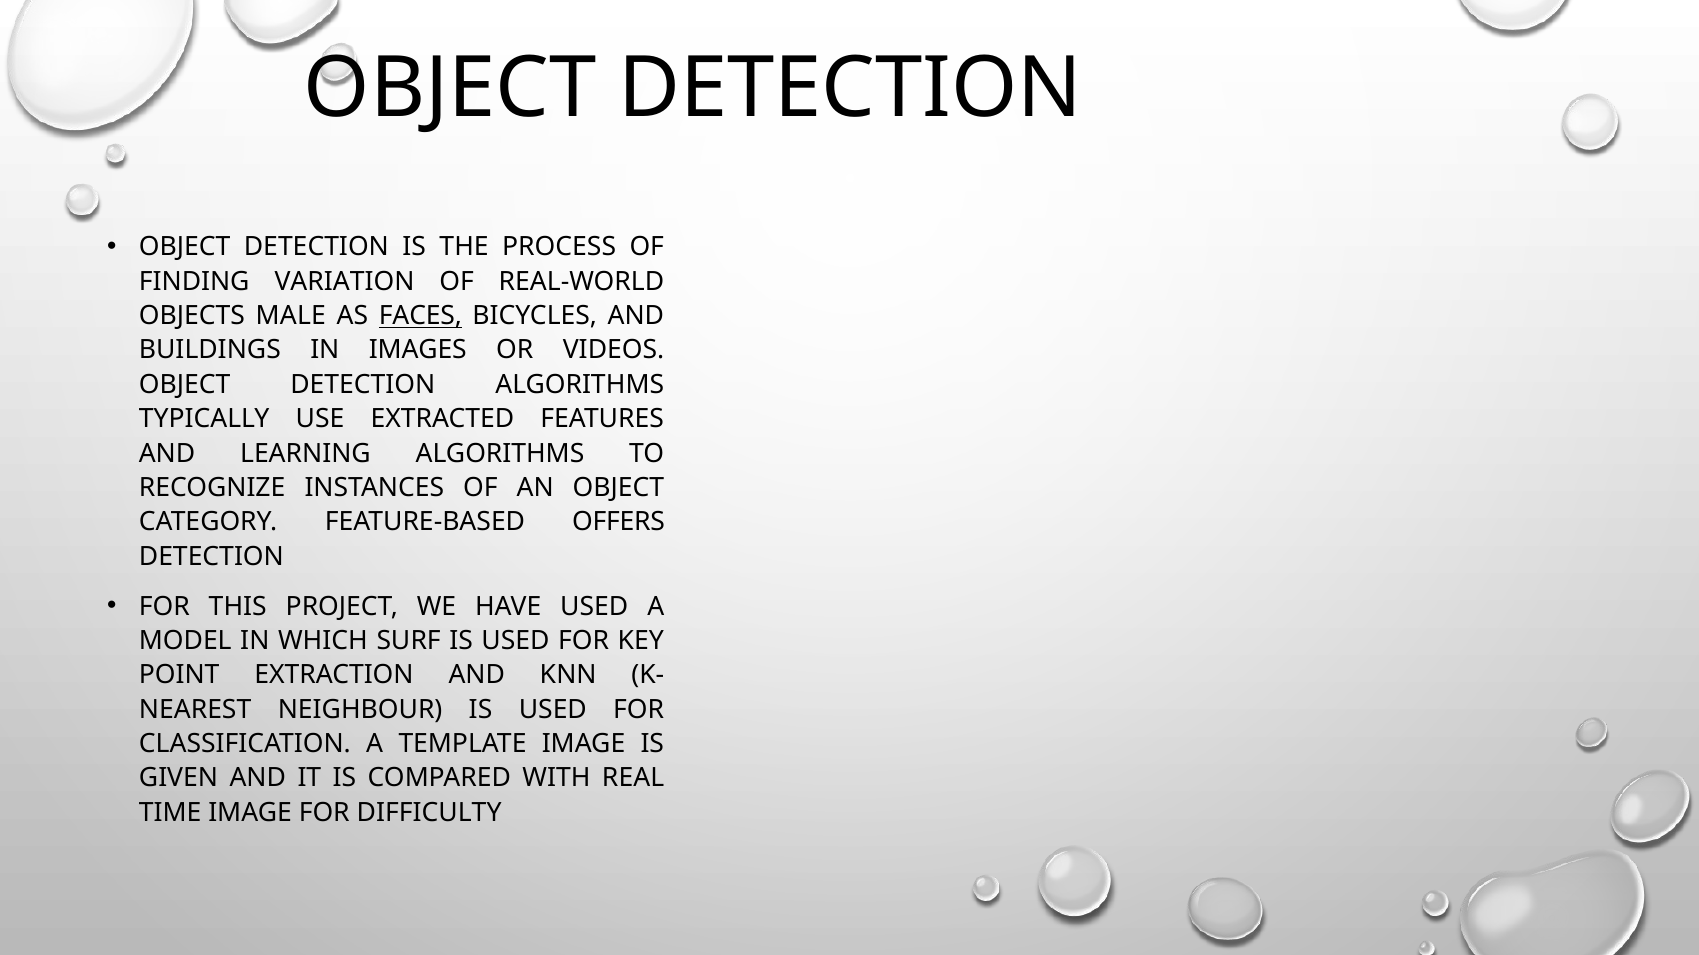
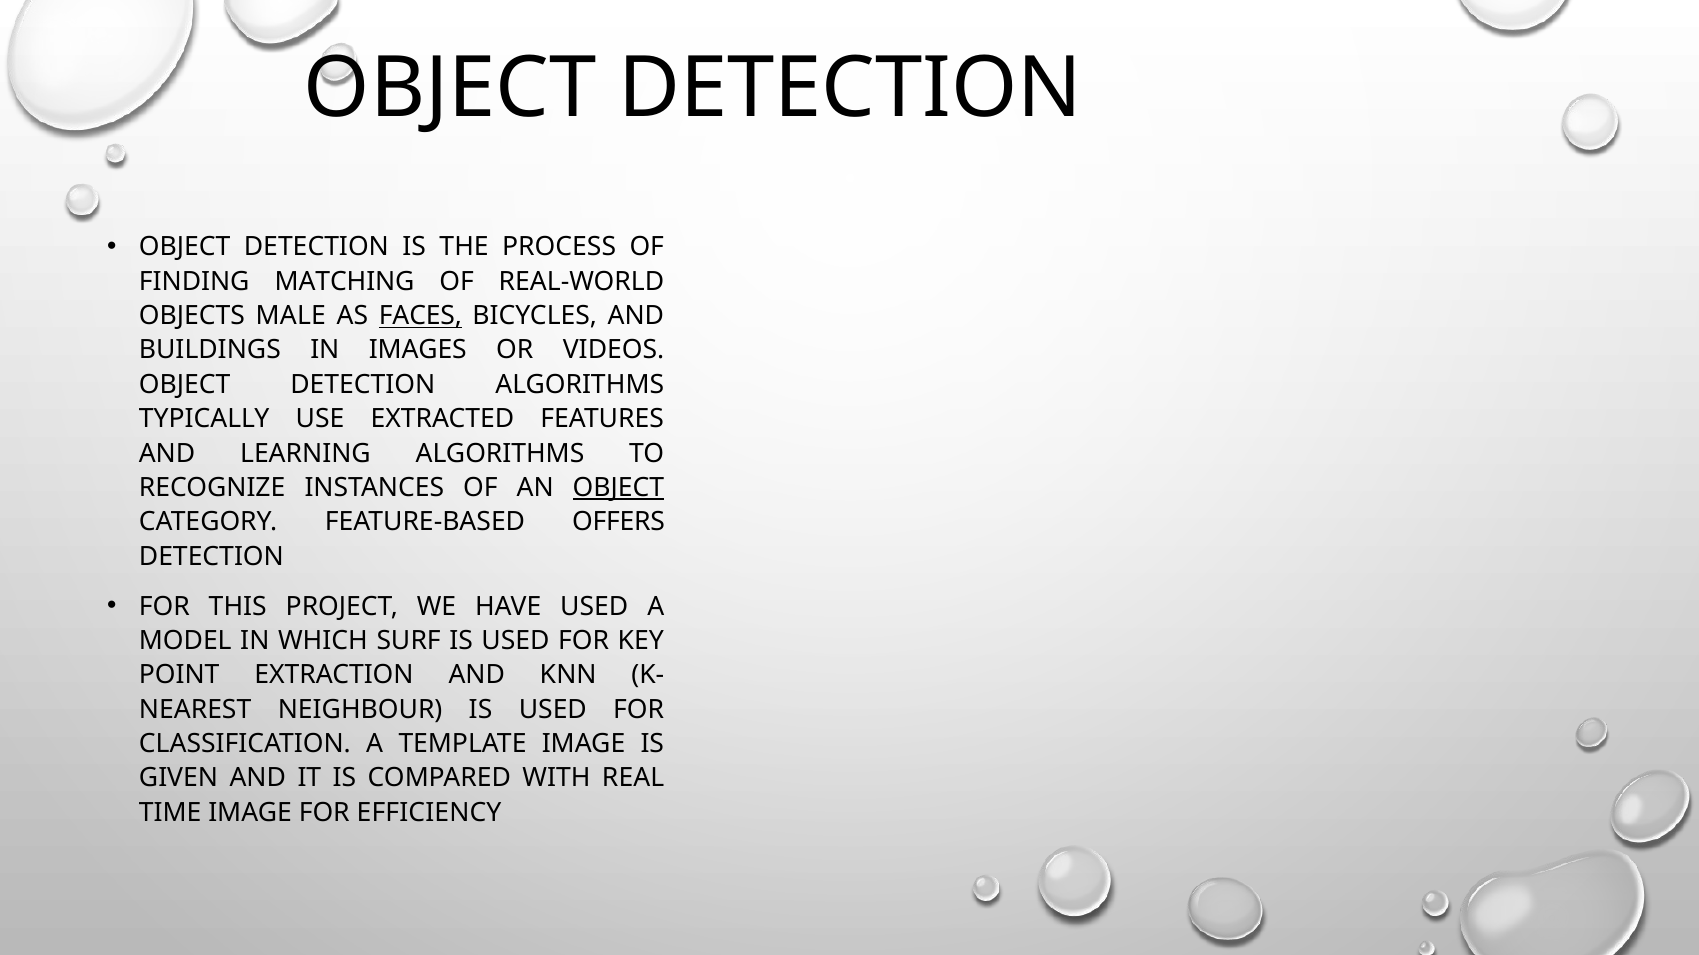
VARIATION: VARIATION -> MATCHING (345, 282)
OBJECT underline: none -> present (618, 488)
DIFFICULTY: DIFFICULTY -> EFFICIENCY (429, 813)
